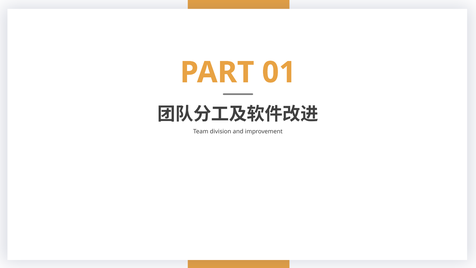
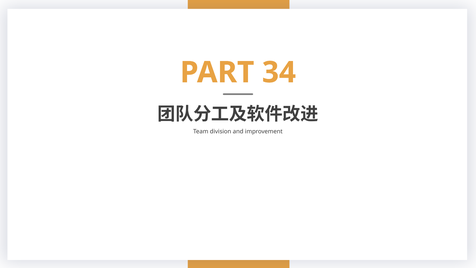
01: 01 -> 34 (279, 72)
